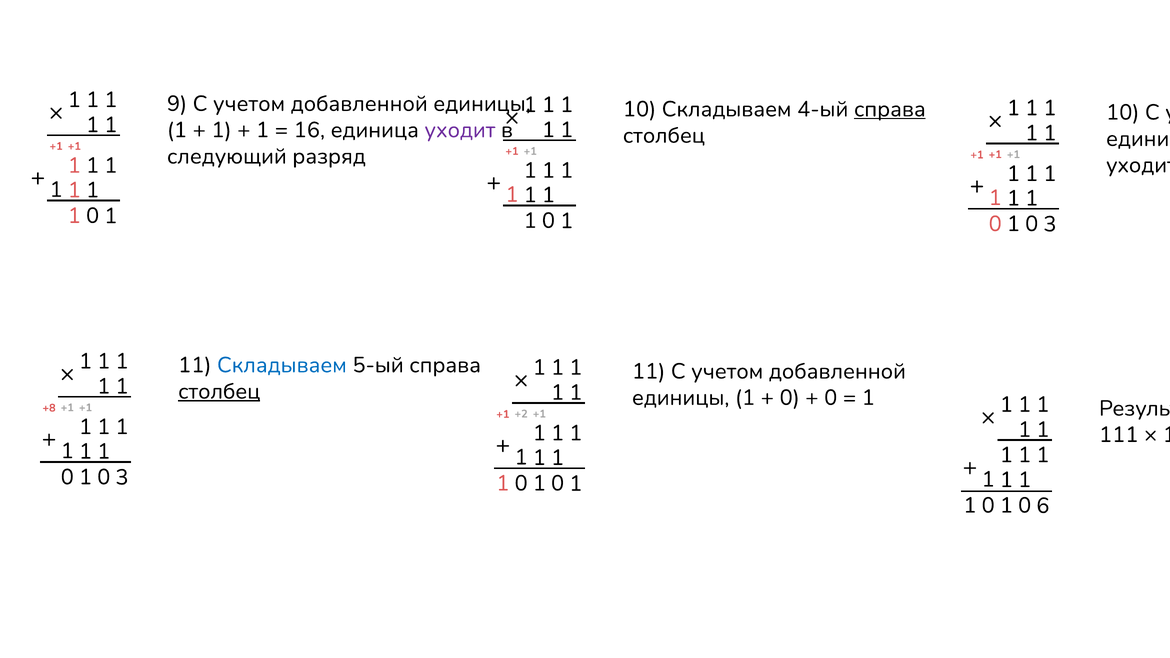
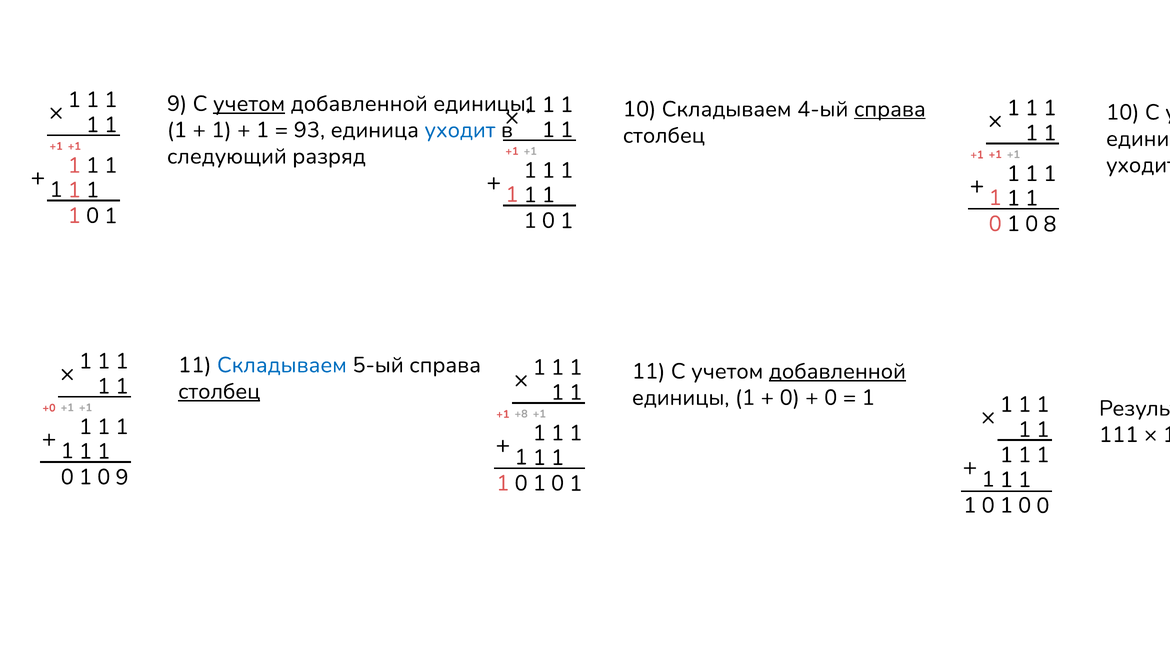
учетом underline: none -> present (249, 104)
16: 16 -> 93 (309, 130)
уходит colour: purple -> blue (460, 130)
3: 3 -> 8 (1050, 224)
добавленной underline: none -> present (837, 371)
+8: +8 -> +0 (49, 408)
+2: +2 -> +8 (521, 414)
3: 3 -> 9 (122, 477)
1 6: 6 -> 0 (1043, 506)
